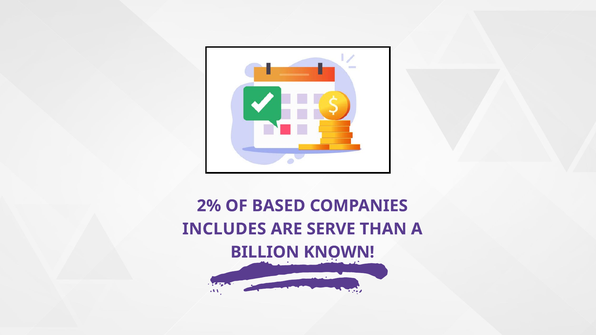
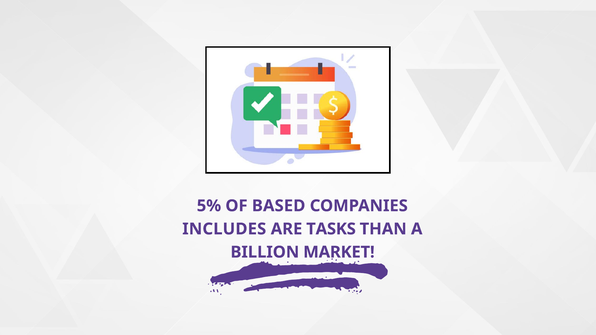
2%: 2% -> 5% (209, 206)
SERVE: SERVE -> TASKS (331, 229)
KNOWN: KNOWN -> MARKET (339, 252)
